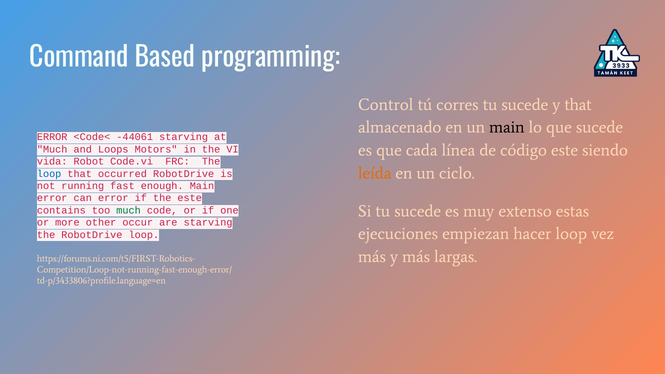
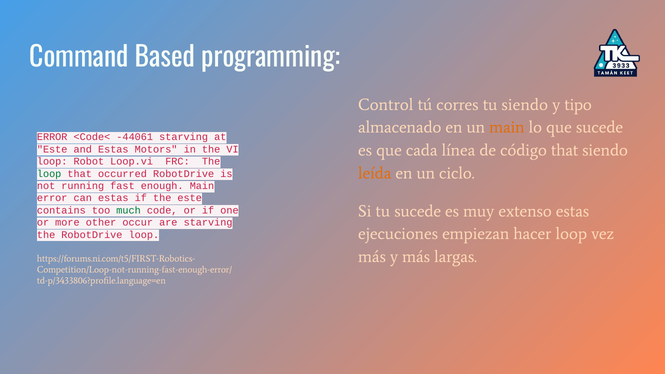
corres tu sucede: sucede -> siendo (525, 105)
y that: that -> tipo (578, 105)
main colour: black -> orange (507, 128)
código este: este -> that (565, 150)
Much: Much -> Este (52, 149)
and Loops: Loops -> Estas (113, 149)
vida: vida -> loop (52, 162)
Code.vi: Code.vi -> Loop.vi (132, 162)
loop colour: blue -> green (49, 174)
can error: error -> estas (113, 198)
